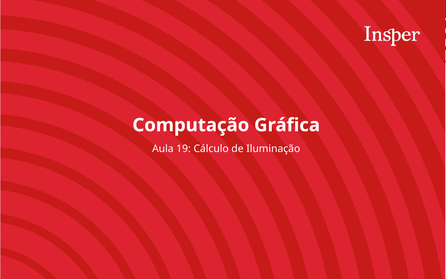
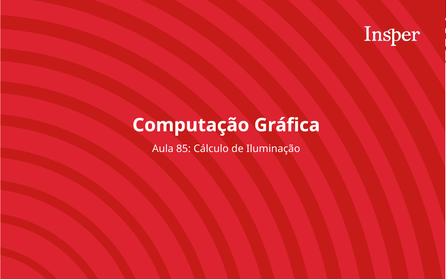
19: 19 -> 85 (184, 149)
